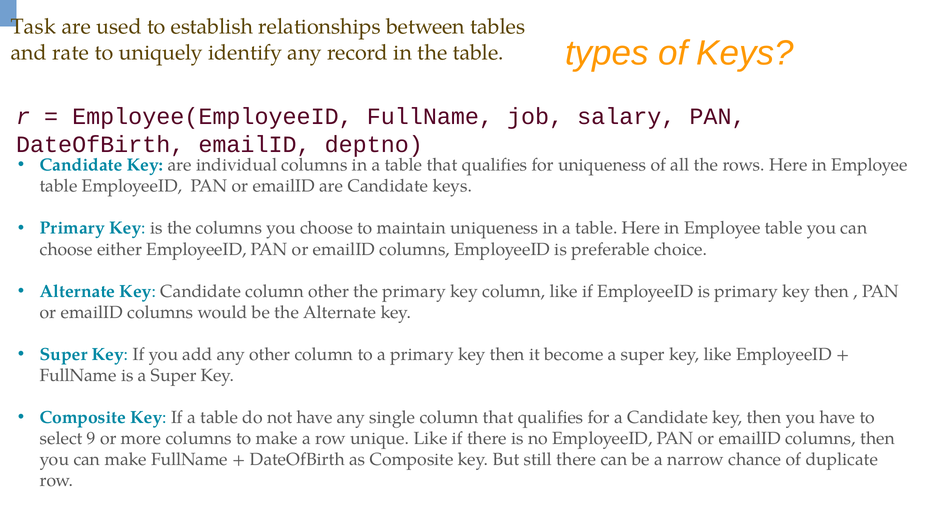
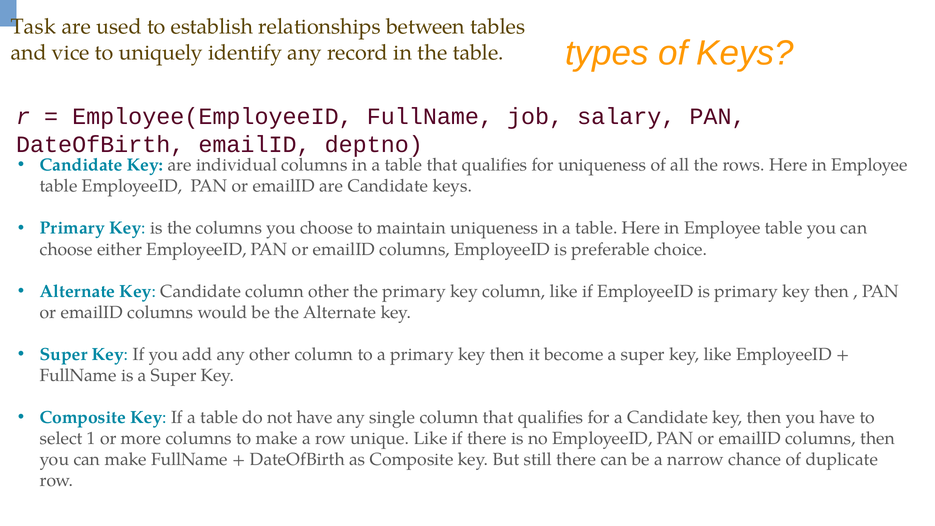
rate: rate -> vice (71, 52)
9: 9 -> 1 (91, 439)
